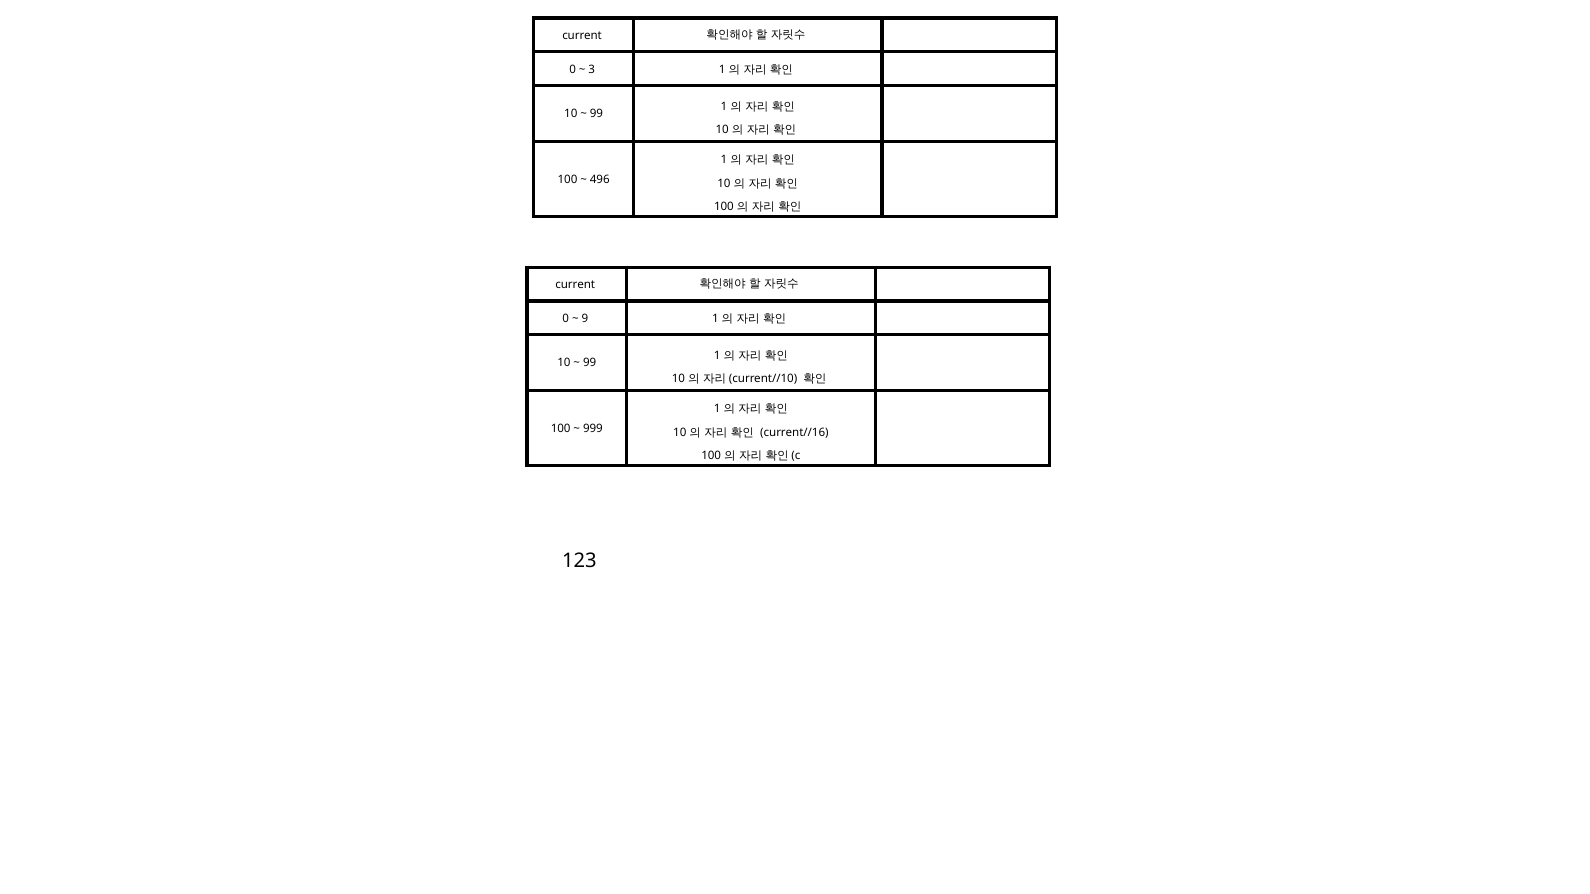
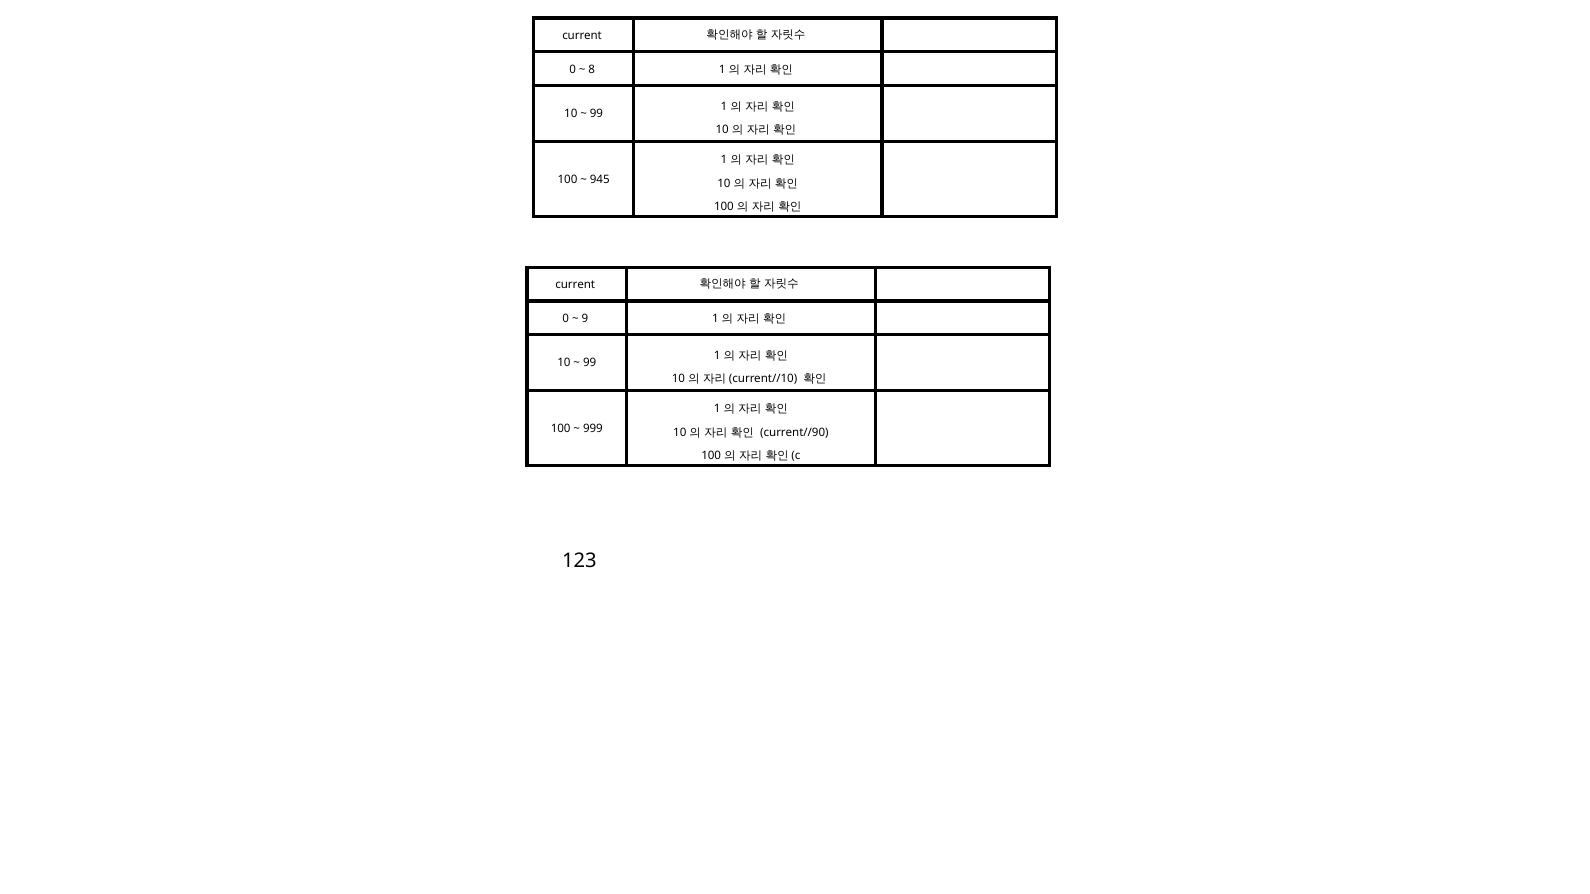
3: 3 -> 8 (592, 69)
496: 496 -> 945 (600, 179)
current//16: current//16 -> current//90 (794, 432)
